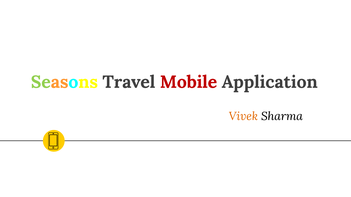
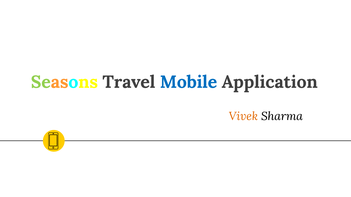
Mobile colour: red -> blue (189, 82)
